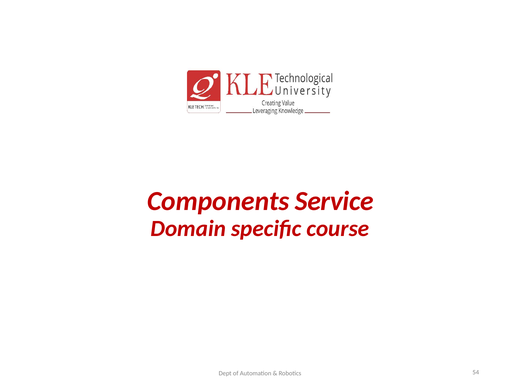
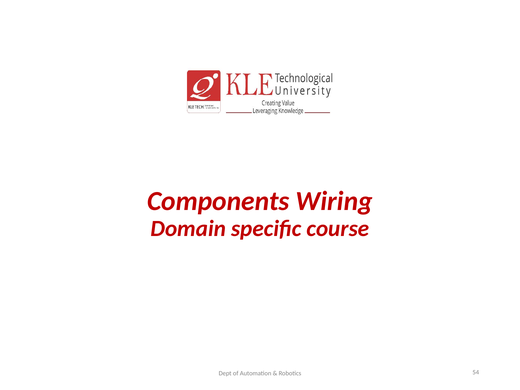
Service: Service -> Wiring (334, 201)
